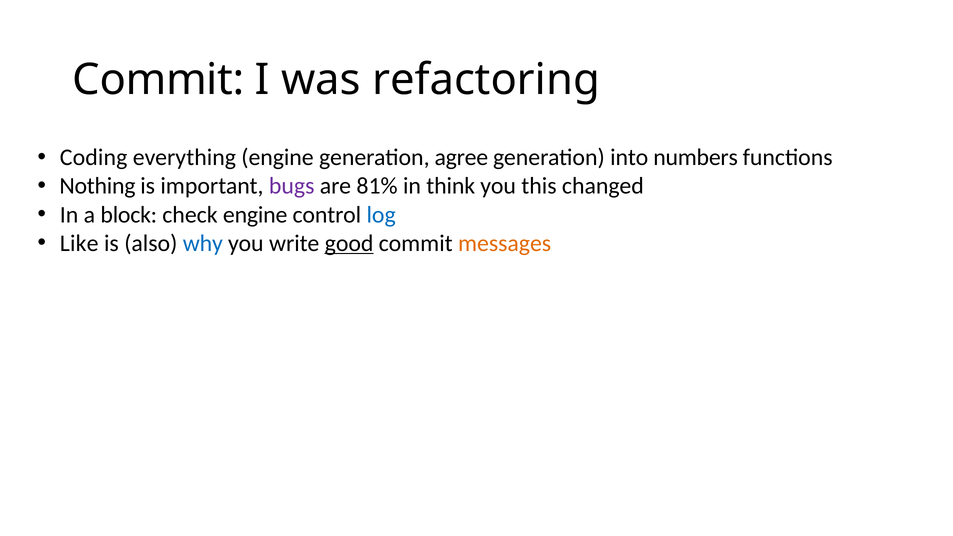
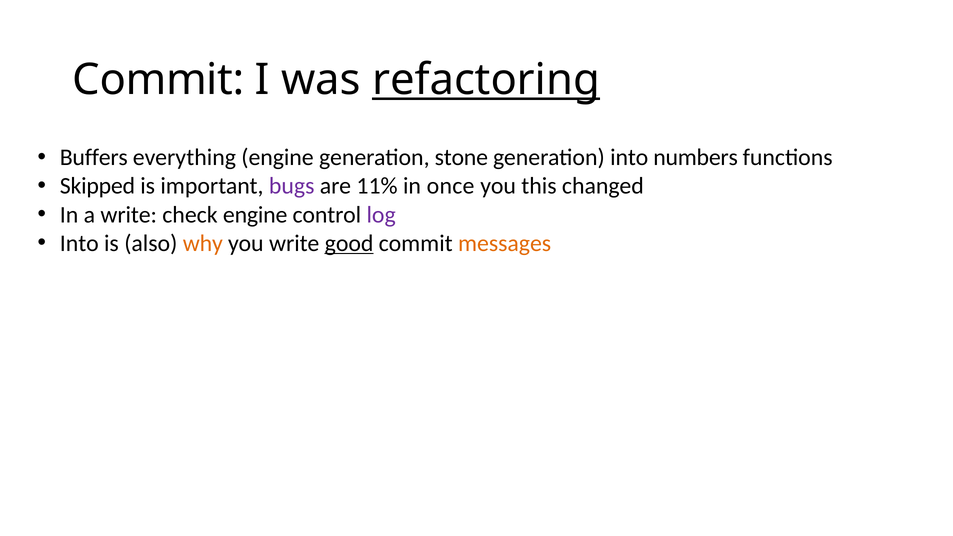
refactoring underline: none -> present (486, 80)
Coding: Coding -> Buffers (94, 158)
agree: agree -> stone (461, 158)
Nothing: Nothing -> Skipped (97, 186)
81%: 81% -> 11% (377, 186)
think: think -> once (451, 186)
a block: block -> write (129, 215)
log colour: blue -> purple (381, 215)
Like: Like -> Into (79, 243)
why colour: blue -> orange (203, 243)
